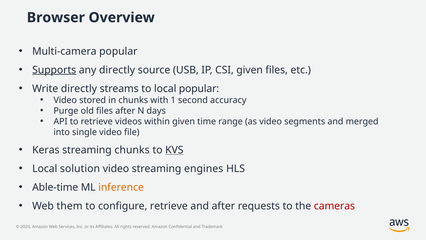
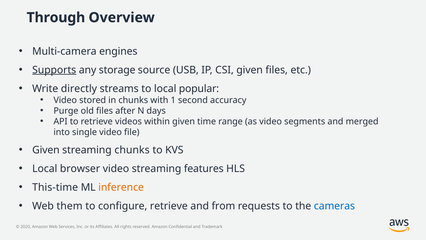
Browser: Browser -> Through (56, 18)
Multi-camera popular: popular -> engines (118, 51)
any directly: directly -> storage (117, 70)
Keras: Keras -> Given (46, 150)
KVS underline: present -> none (174, 150)
solution: solution -> browser (80, 168)
engines: engines -> features (204, 168)
Able-time: Able-time -> This-time (55, 187)
and after: after -> from (223, 206)
cameras colour: red -> blue (334, 206)
